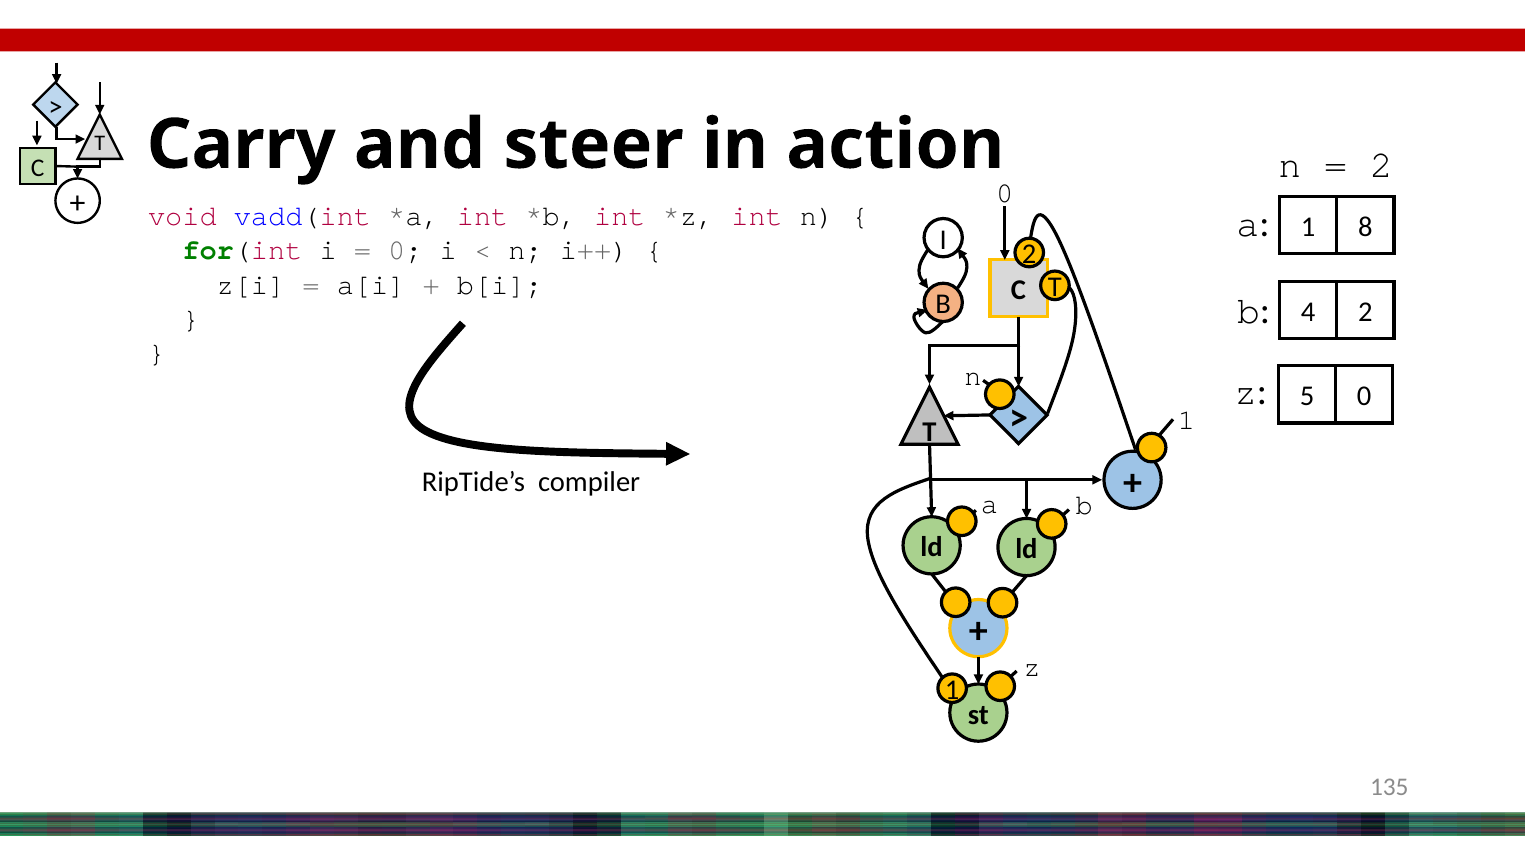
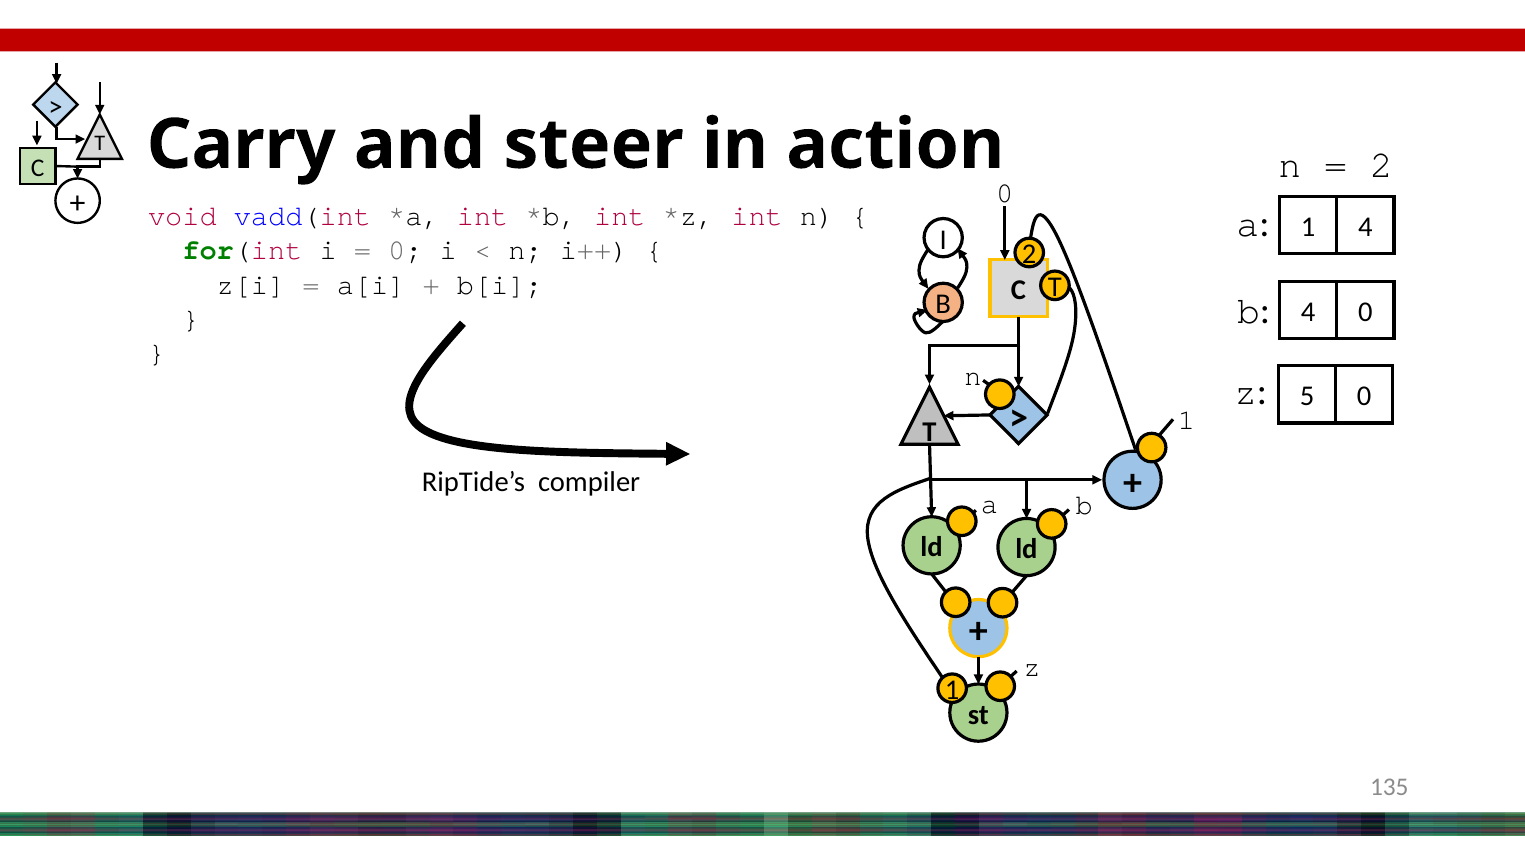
1 8: 8 -> 4 (1365, 227)
4 2: 2 -> 0 (1365, 312)
